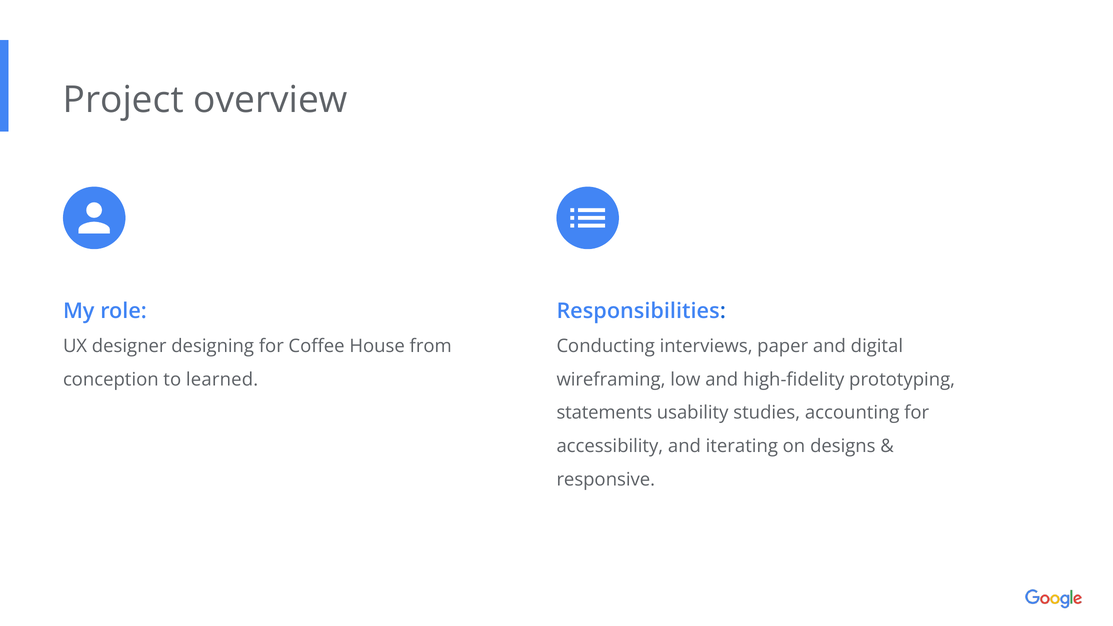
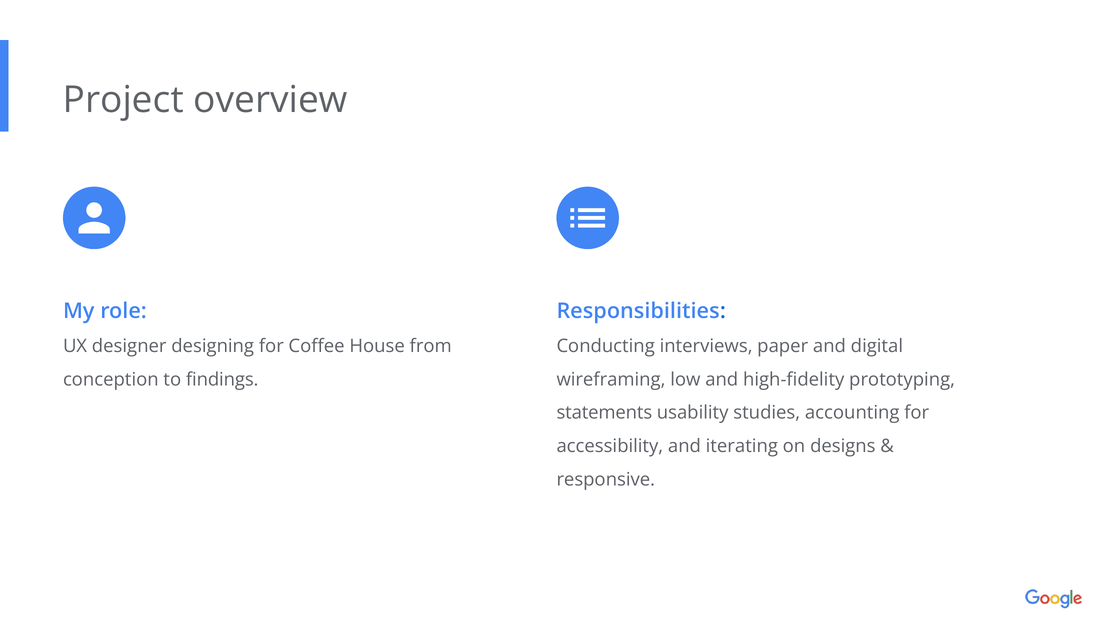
learned: learned -> findings (222, 379)
